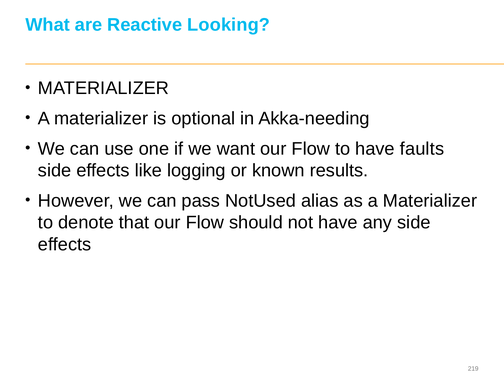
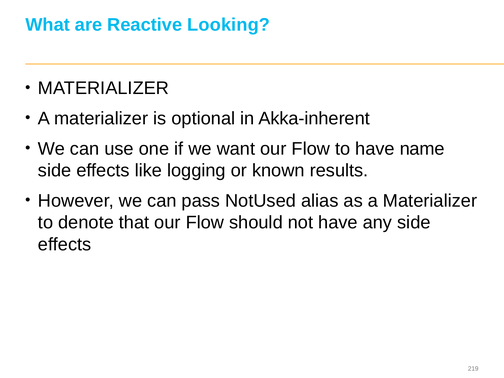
Akka-needing: Akka-needing -> Akka-inherent (314, 119)
faults: faults -> name (422, 149)
